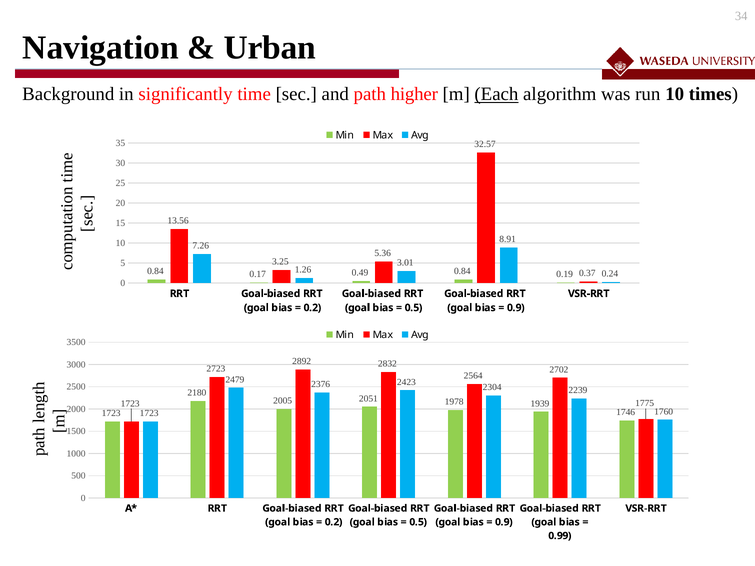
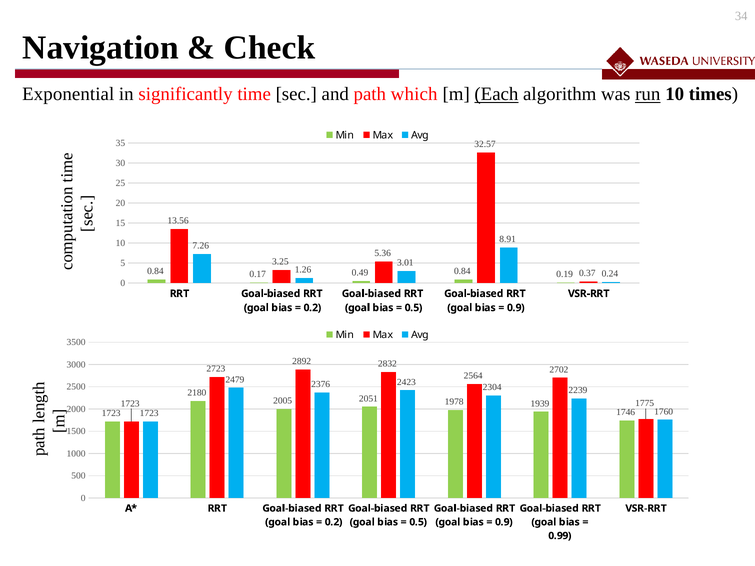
Urban: Urban -> Check (270, 47)
Background: Background -> Exponential (68, 94)
higher: higher -> which (414, 94)
run underline: none -> present (648, 94)
